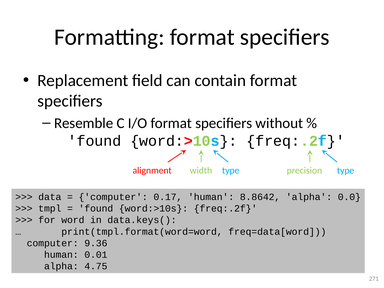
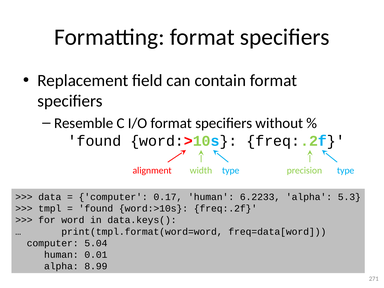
8.8642: 8.8642 -> 6.2233 (260, 197)
0.0: 0.0 -> 5.3 (349, 197)
9.36: 9.36 -> 5.04 (96, 243)
4.75: 4.75 -> 8.99 (96, 266)
